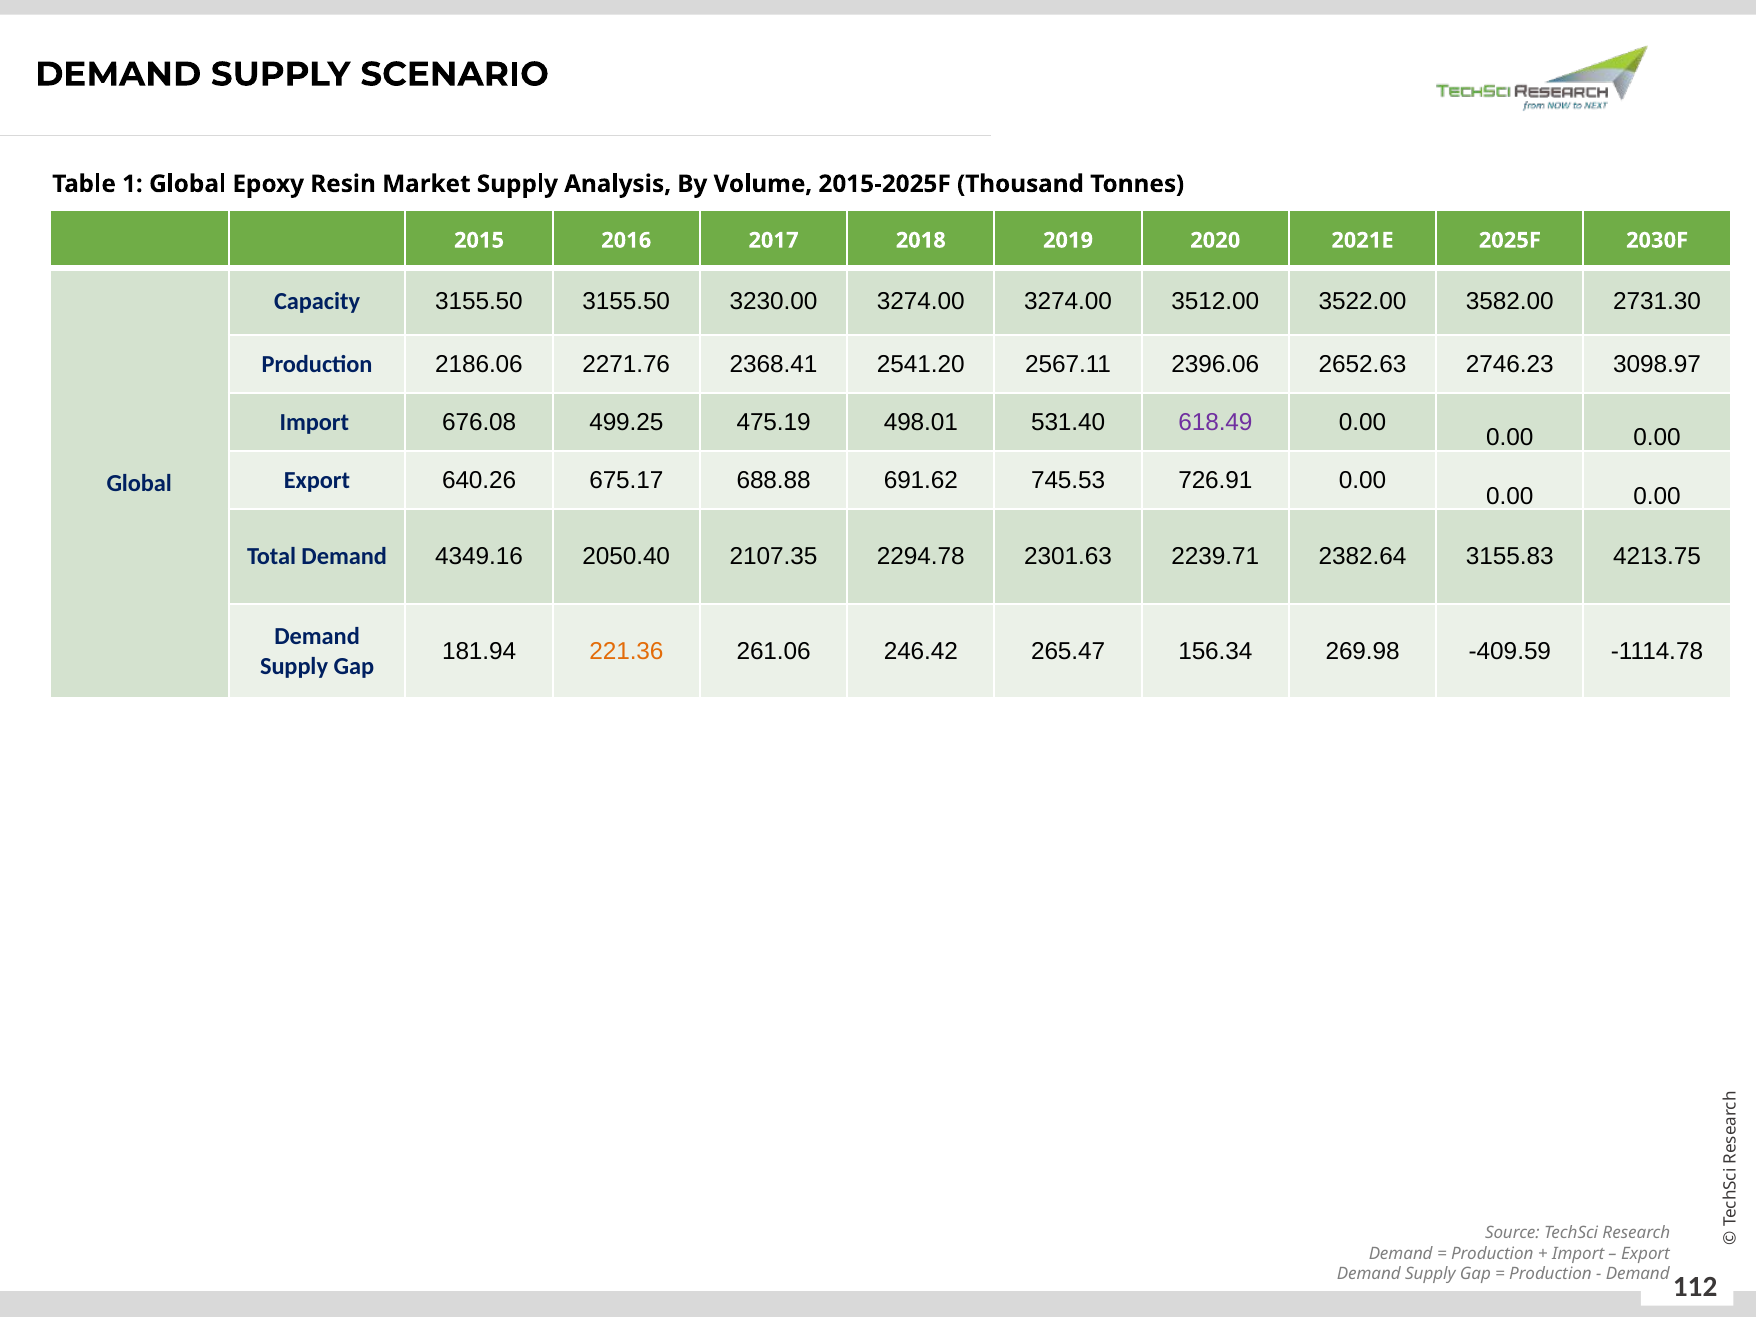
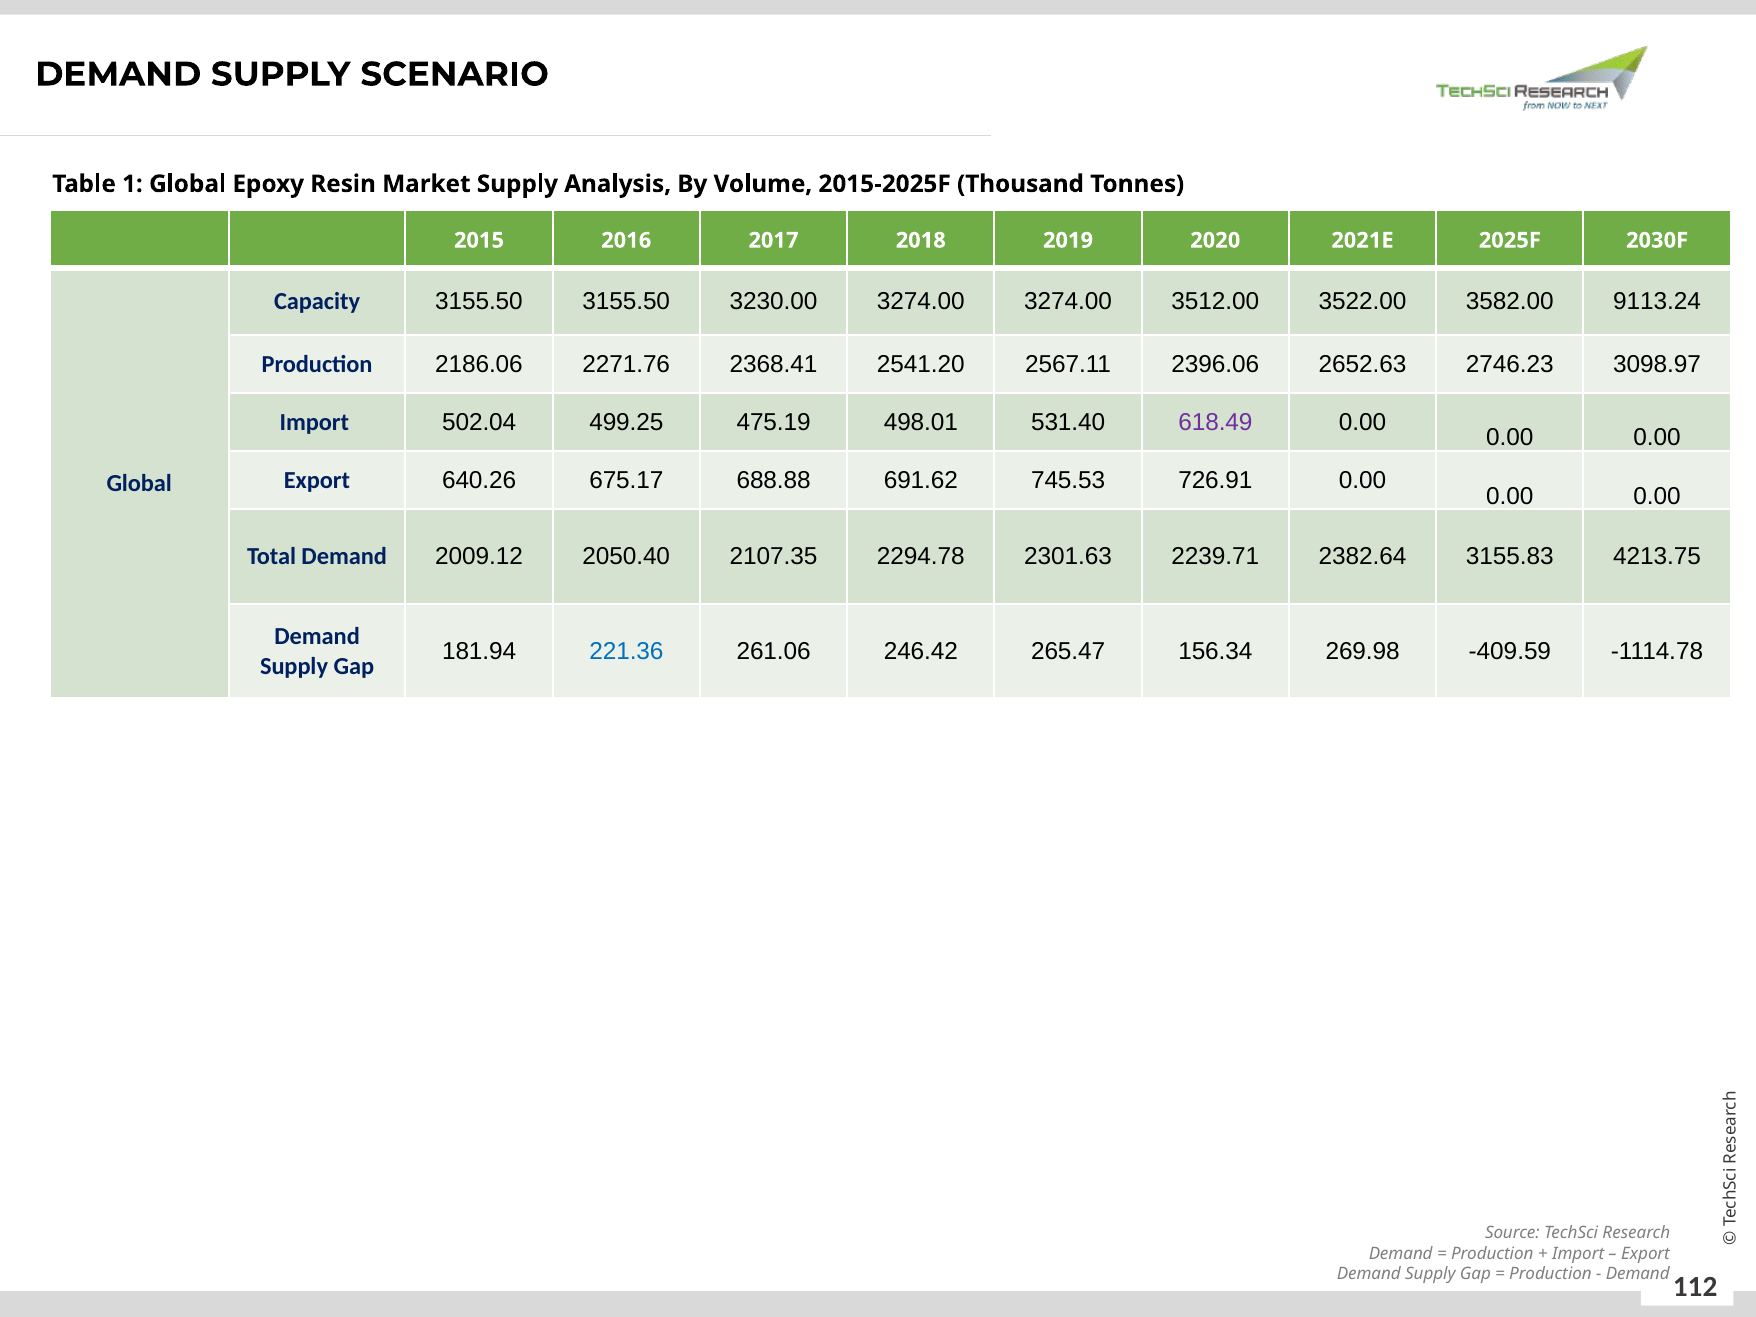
2731.30: 2731.30 -> 9113.24 (1657, 302)
676.08: 676.08 -> 502.04 (479, 422)
4349.16: 4349.16 -> 2009.12 (479, 557)
221.36 colour: orange -> blue (626, 651)
